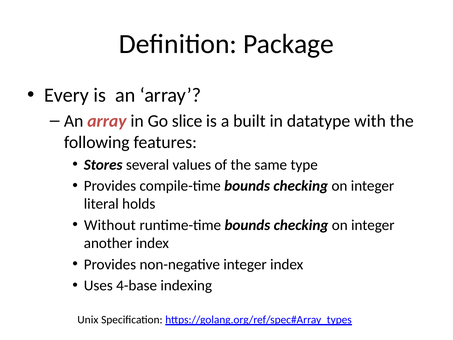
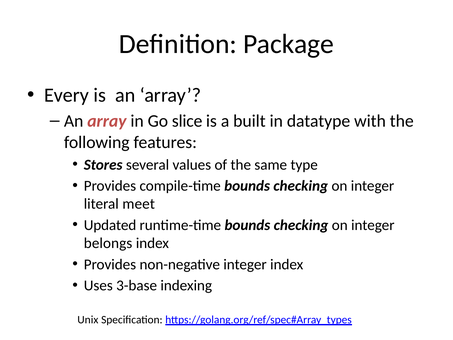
holds: holds -> meet (139, 204)
Without: Without -> Updated (110, 225)
another: another -> belongs (108, 243)
4-base: 4-base -> 3-base (137, 285)
